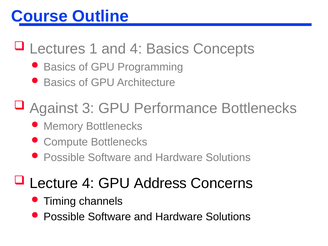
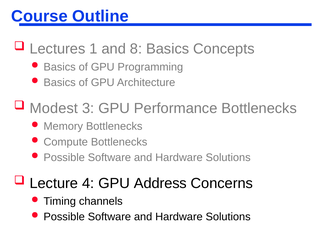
and 4: 4 -> 8 (136, 49)
Against: Against -> Modest (54, 108)
